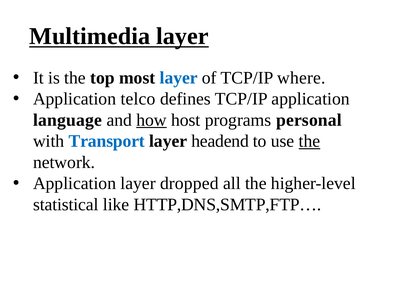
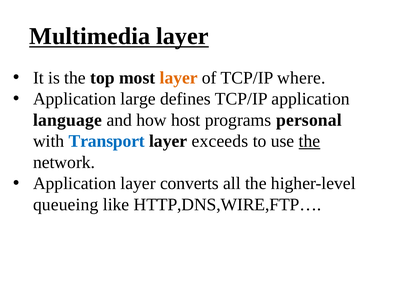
layer colour: blue -> orange (179, 78)
telco: telco -> large (138, 99)
how underline: present -> none (151, 120)
headend: headend -> exceeds (220, 141)
dropped: dropped -> converts (189, 183)
statistical: statistical -> queueing (66, 205)
HTTP,DNS,SMTP,FTP…: HTTP,DNS,SMTP,FTP… -> HTTP,DNS,WIRE,FTP… (227, 205)
